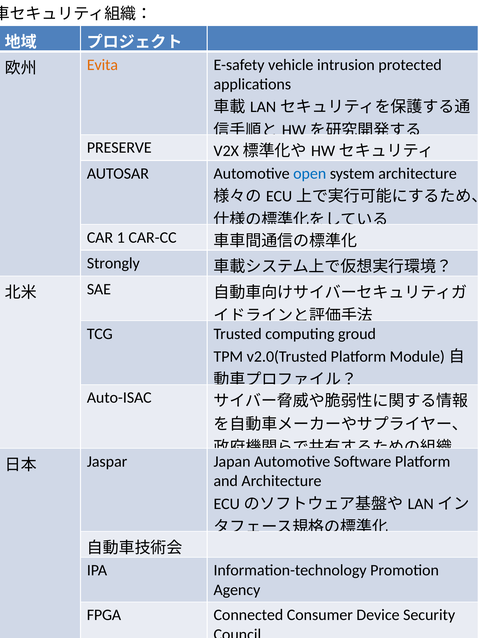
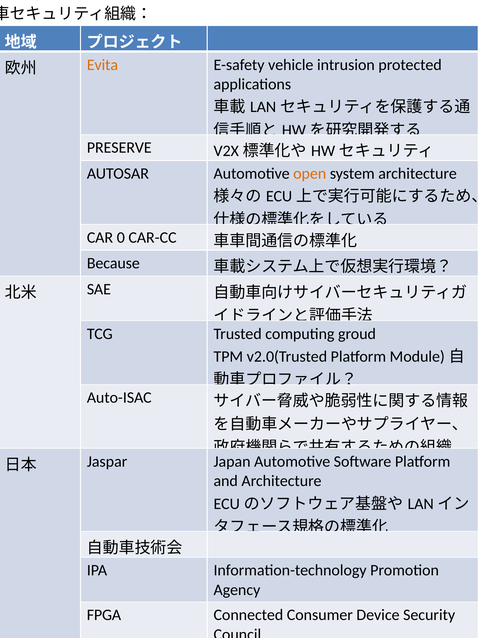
open colour: blue -> orange (310, 173)
1: 1 -> 0 (121, 237)
Strongly: Strongly -> Because (113, 263)
